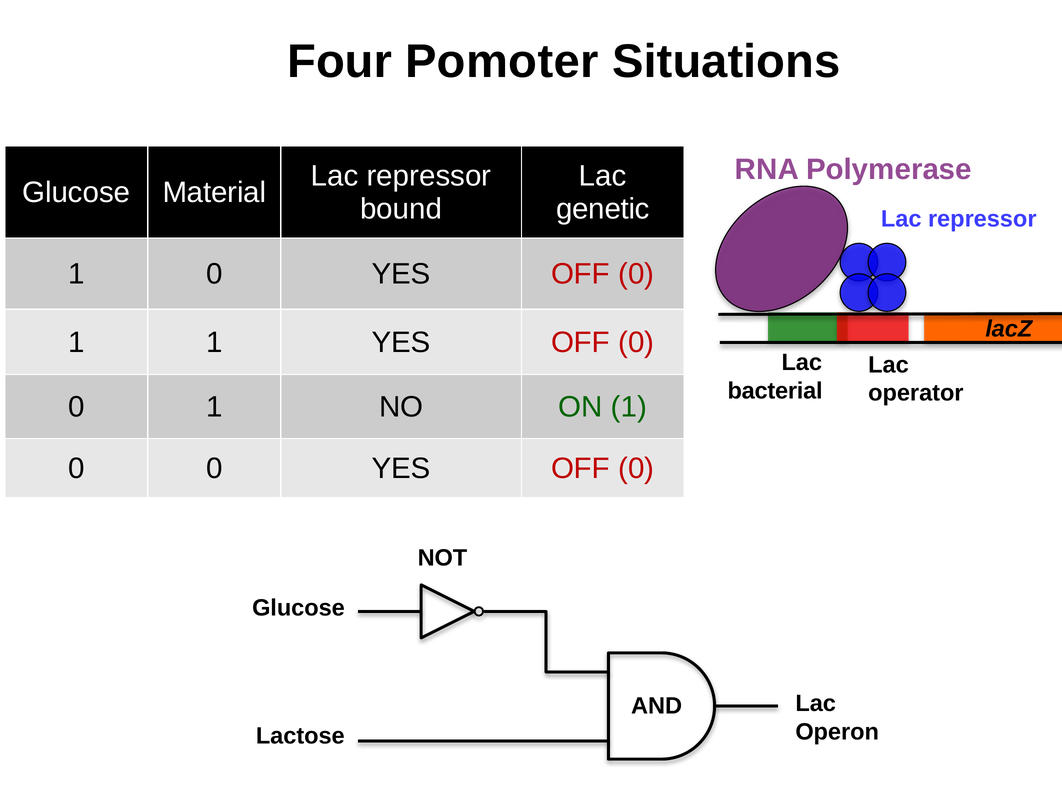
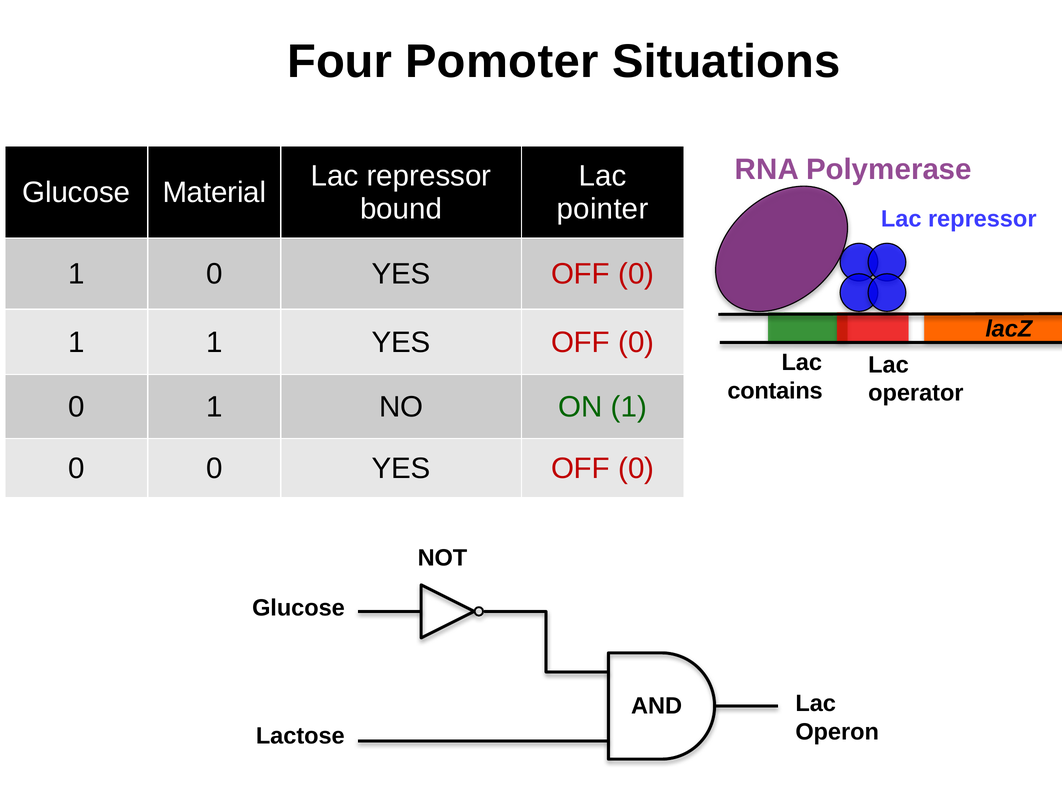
genetic: genetic -> pointer (603, 209)
bacterial: bacterial -> contains (775, 391)
